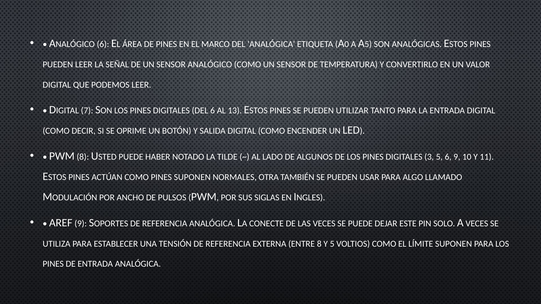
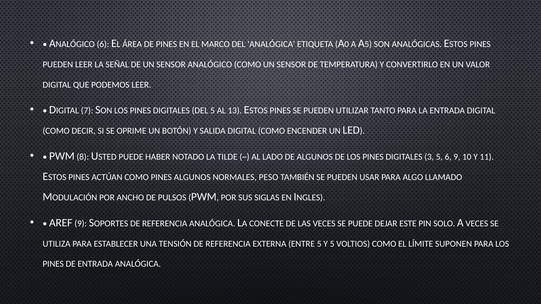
DEL 6: 6 -> 5 (213, 111)
PINES SUPONEN: SUPONEN -> ALGUNOS (192, 177)
OTRA: OTRA -> PESO (269, 177)
ENTRE 8: 8 -> 5 (319, 244)
